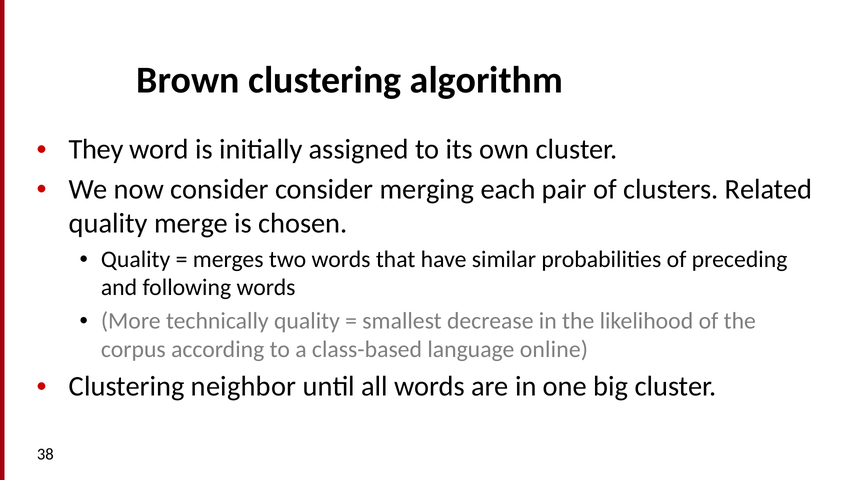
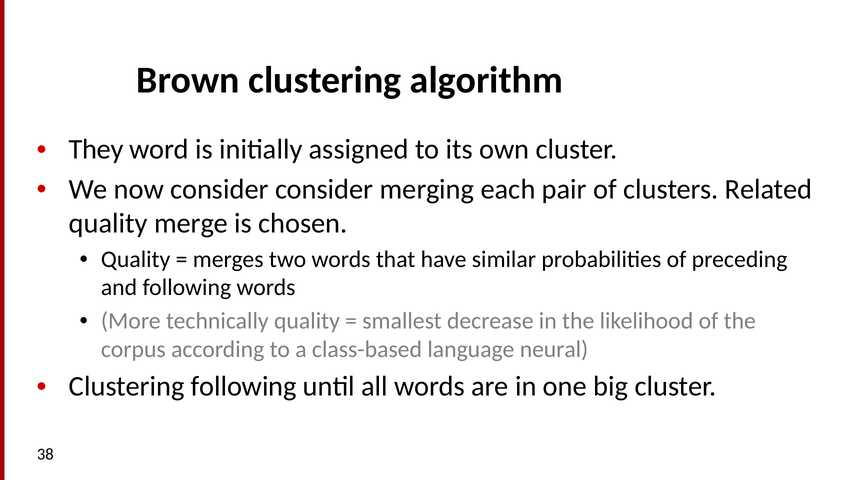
online: online -> neural (554, 349)
Clustering neighbor: neighbor -> following (244, 386)
